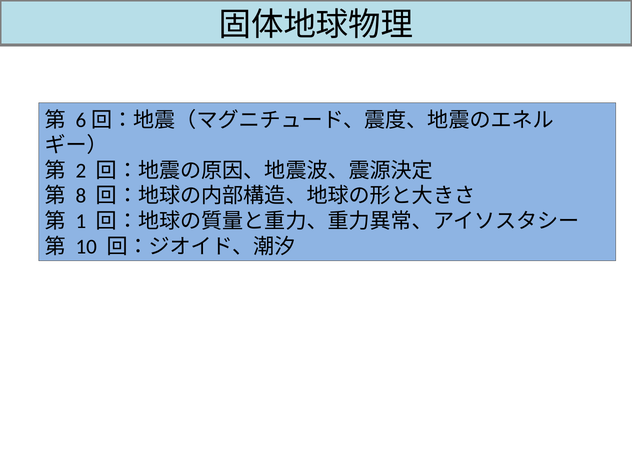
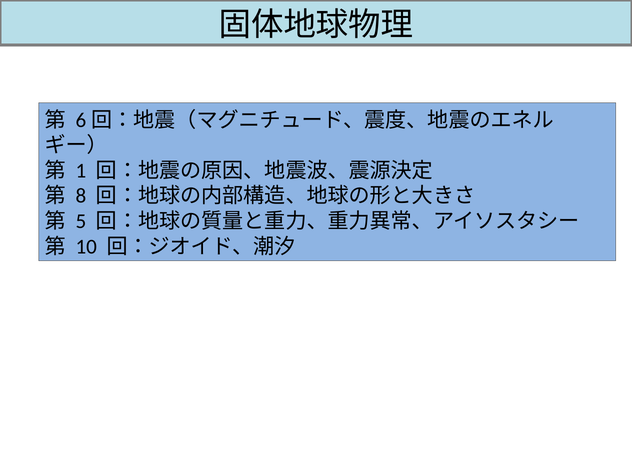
2: 2 -> 1 (81, 171)
1: 1 -> 5 (81, 221)
